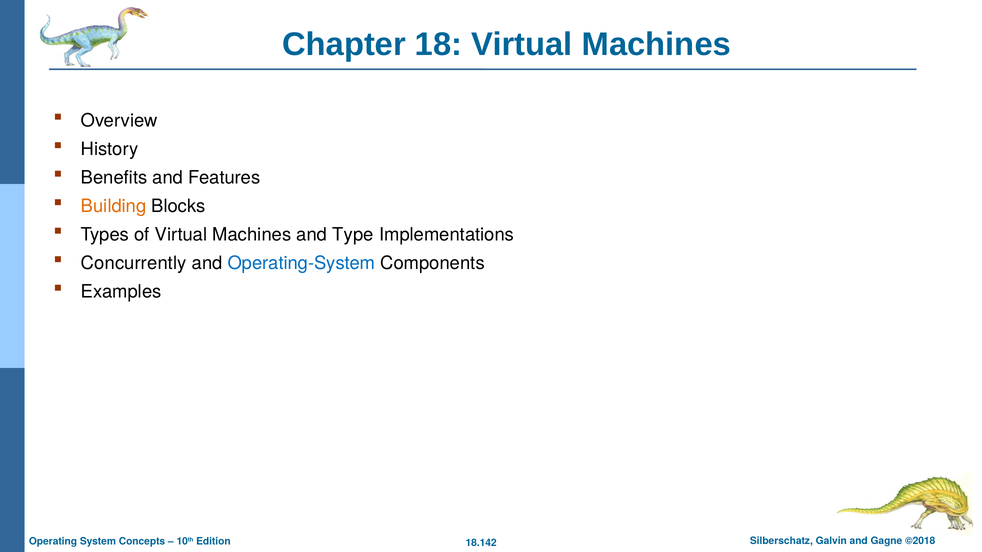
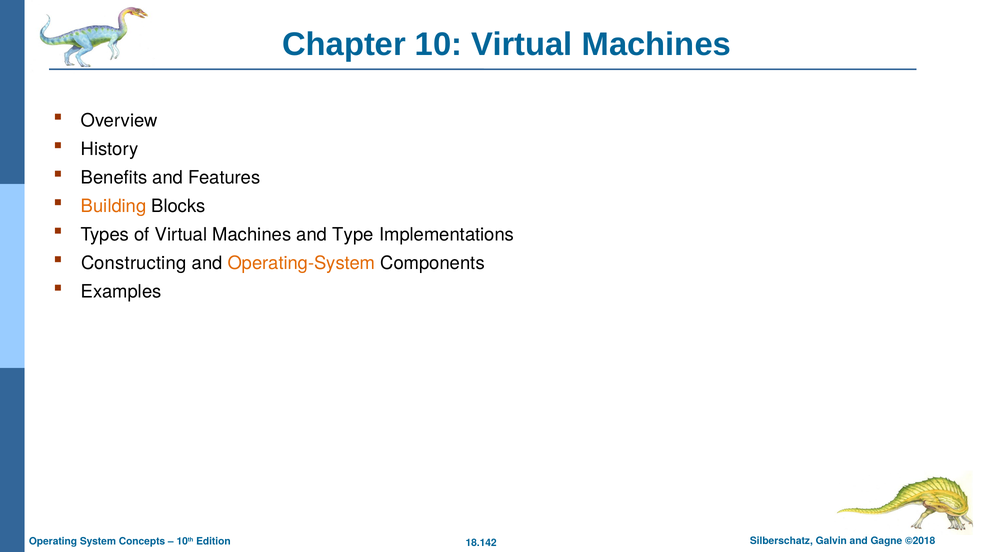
18: 18 -> 10 (439, 44)
Concurrently: Concurrently -> Constructing (134, 263)
Operating-System colour: blue -> orange (301, 263)
